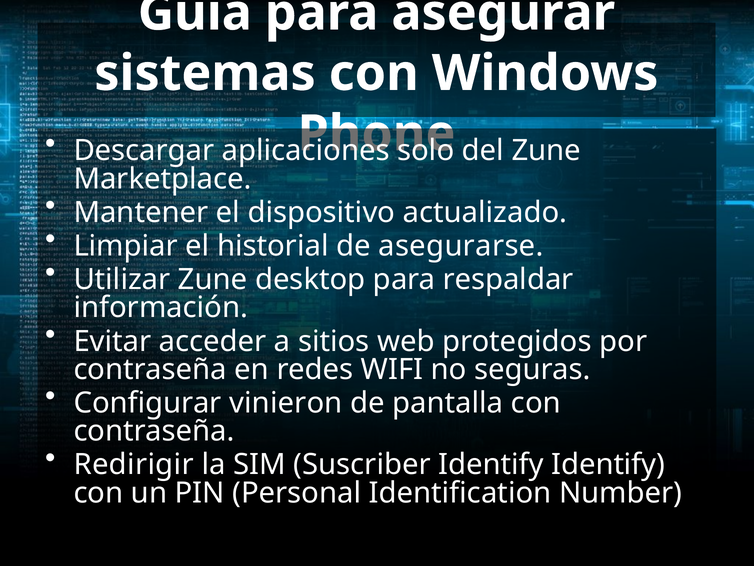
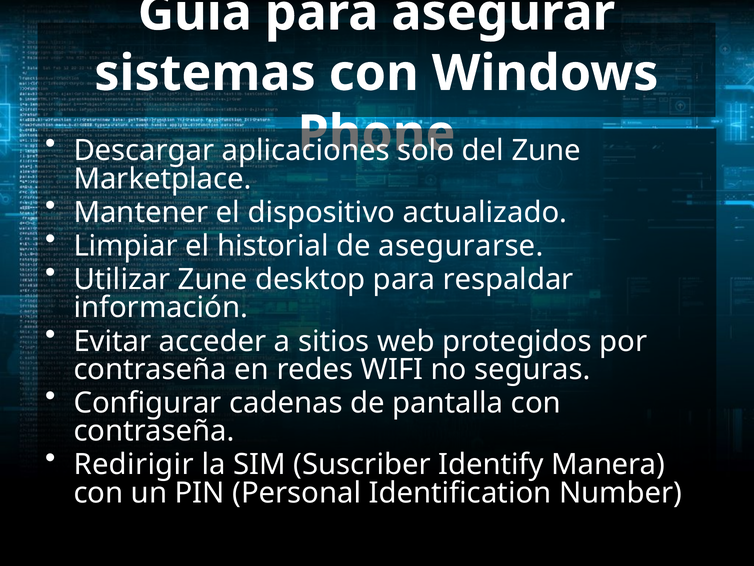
vinieron: vinieron -> cadenas (286, 403)
Identify Identify: Identify -> Manera (608, 464)
